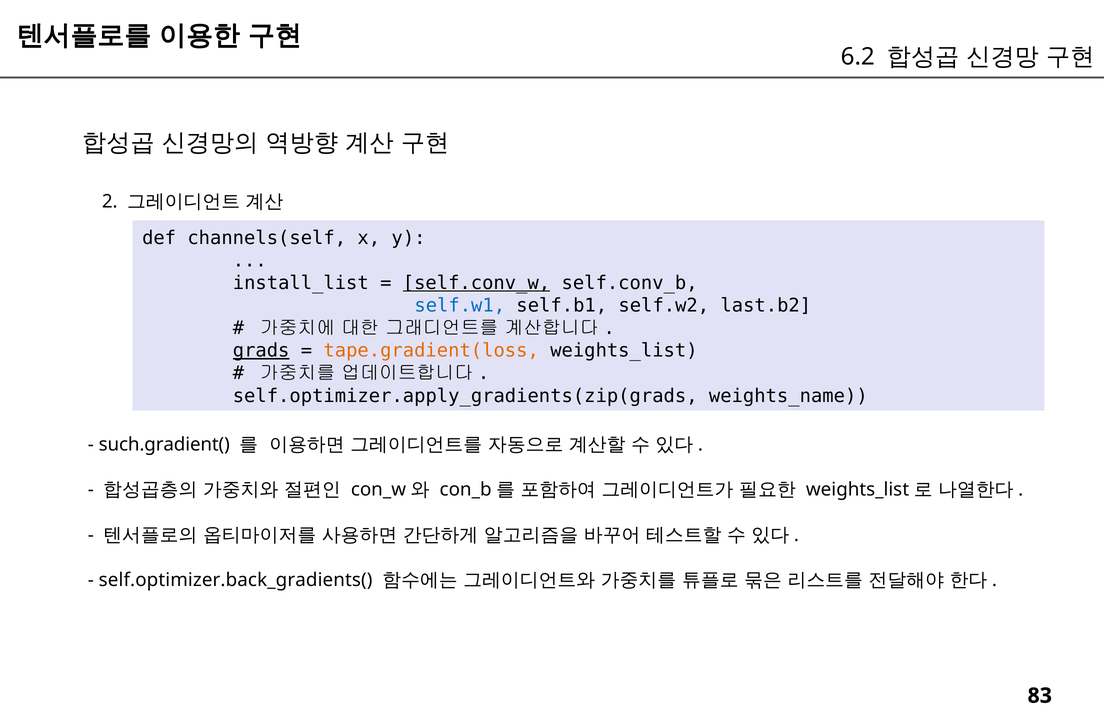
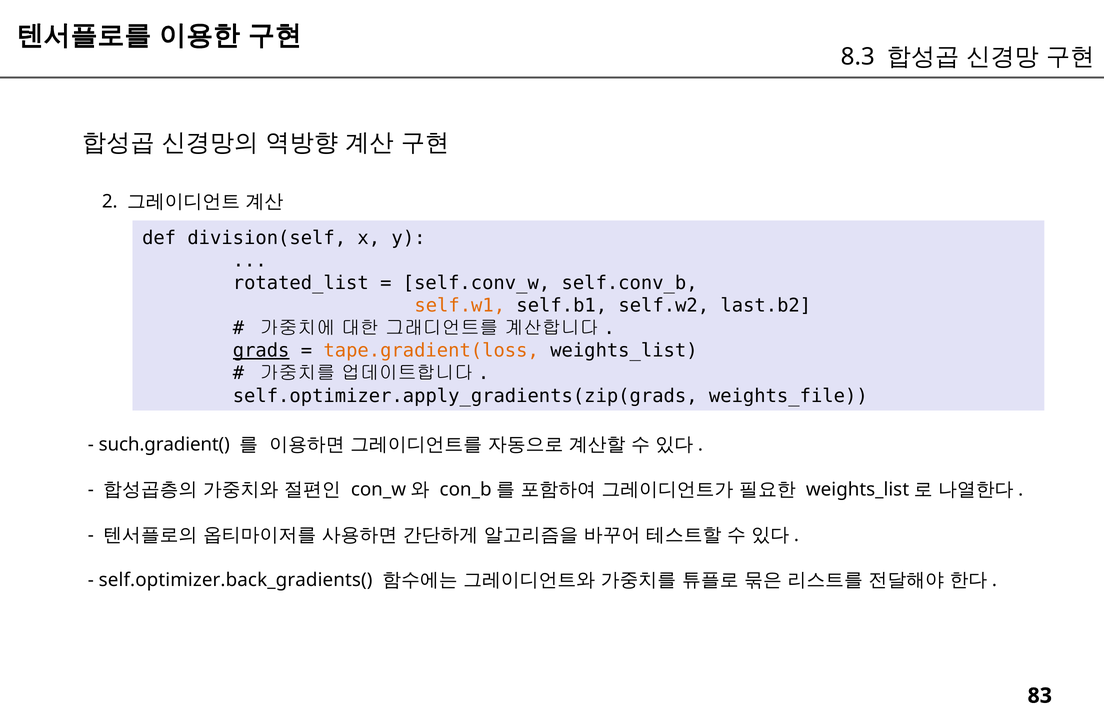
6.2: 6.2 -> 8.3 (858, 57)
channels(self: channels(self -> division(self (267, 238)
install_list: install_list -> rotated_list (301, 283)
self.conv_w underline: present -> none (476, 283)
self.w1 colour: blue -> orange (460, 306)
weights_name: weights_name -> weights_file (788, 396)
